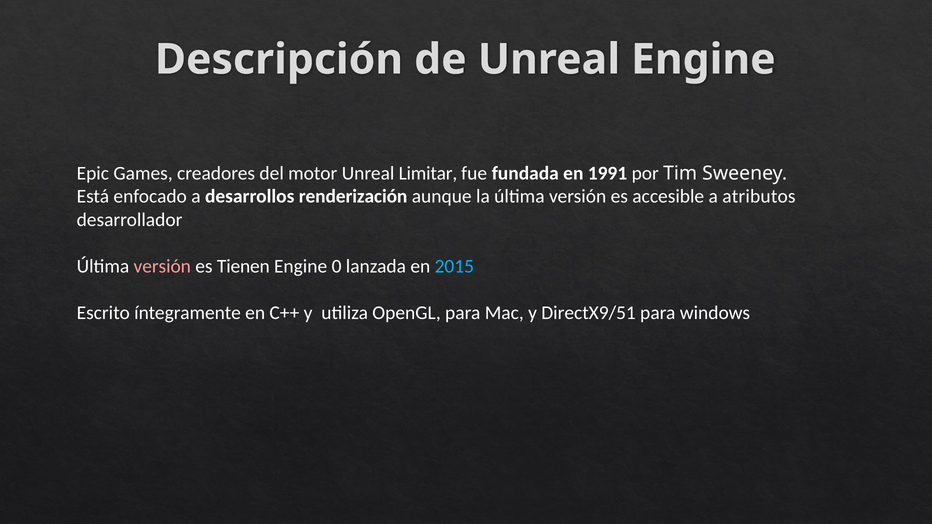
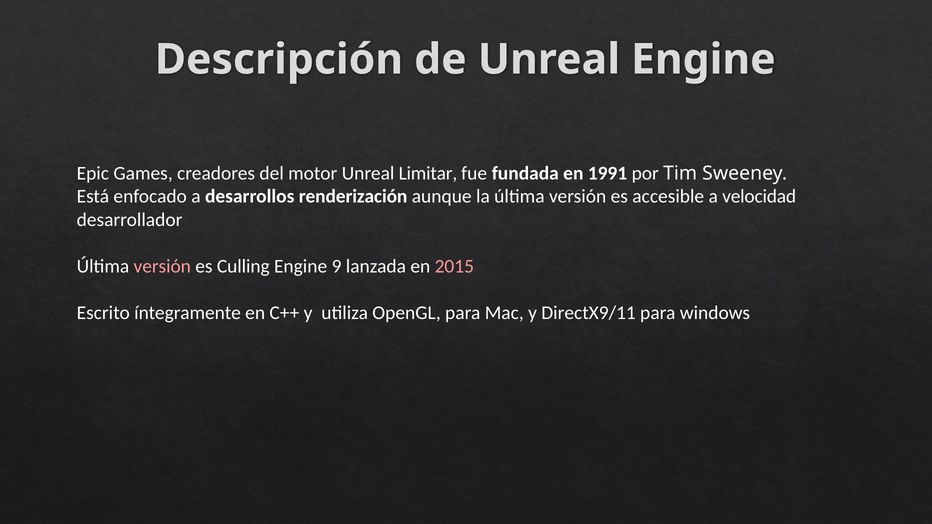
atributos: atributos -> velocidad (759, 197)
Tienen: Tienen -> Culling (243, 266)
0: 0 -> 9 (337, 266)
2015 colour: light blue -> pink (454, 266)
DirectX9/51: DirectX9/51 -> DirectX9/11 (589, 313)
